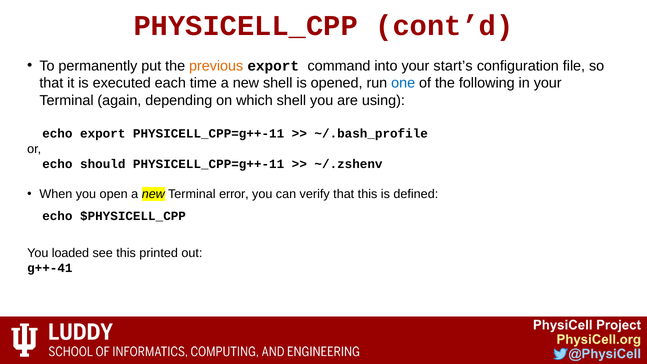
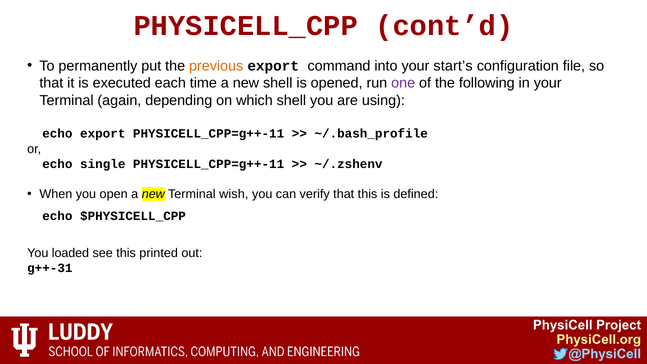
one colour: blue -> purple (403, 83)
should: should -> single (103, 164)
error: error -> wish (234, 194)
g++-41: g++-41 -> g++-31 (50, 268)
